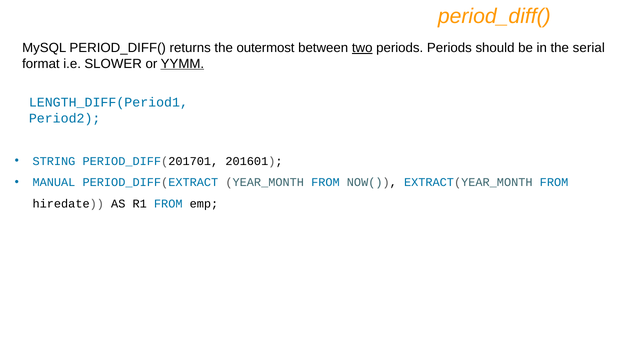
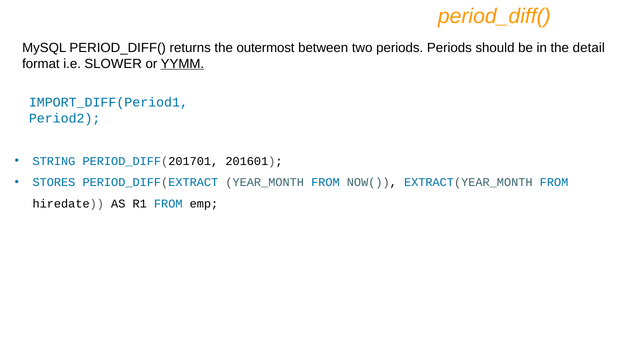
two underline: present -> none (362, 48)
serial: serial -> detail (589, 48)
LENGTH_DIFF(Period1: LENGTH_DIFF(Period1 -> IMPORT_DIFF(Period1 (108, 103)
MANUAL: MANUAL -> STORES (54, 183)
